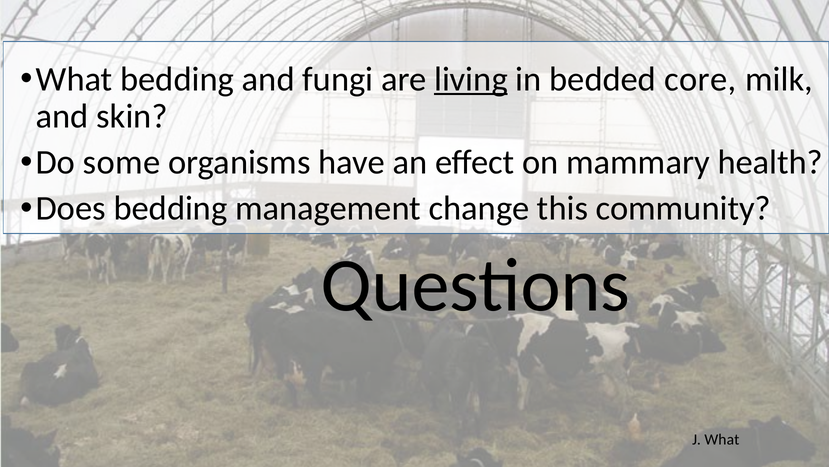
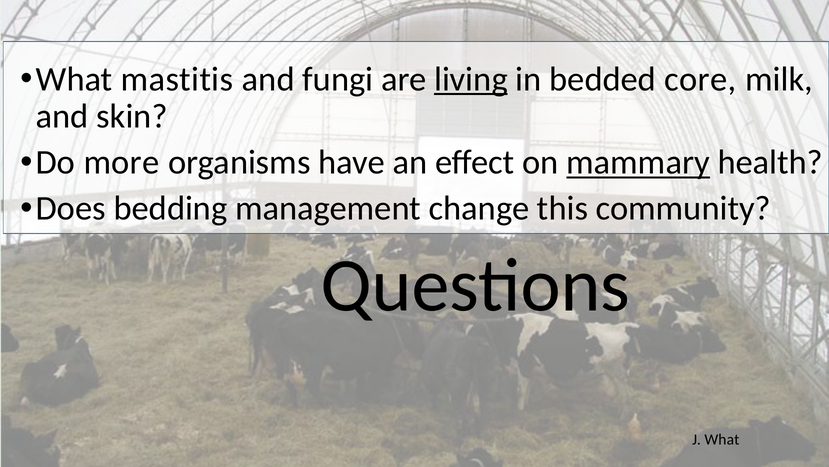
What bedding: bedding -> mastitis (177, 79)
some: some -> more (122, 162)
mammary underline: none -> present (638, 162)
